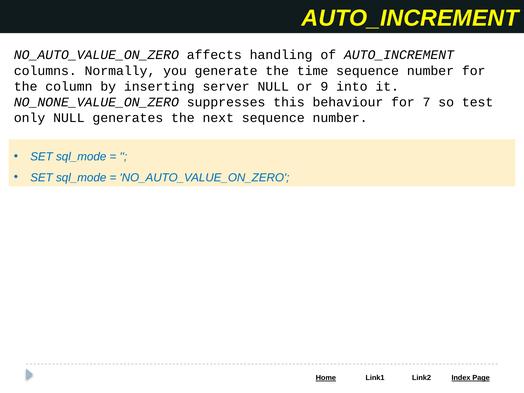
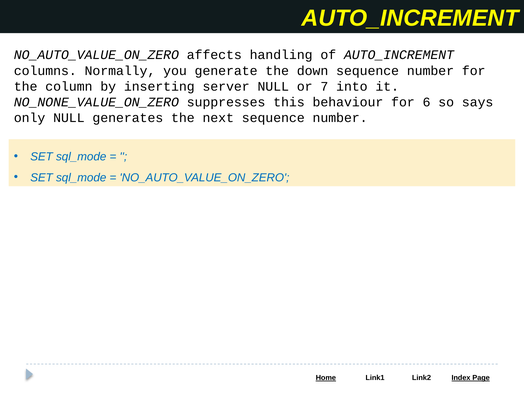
time: time -> down (313, 71)
9: 9 -> 7 (324, 86)
7: 7 -> 6 (427, 102)
test: test -> says (478, 102)
